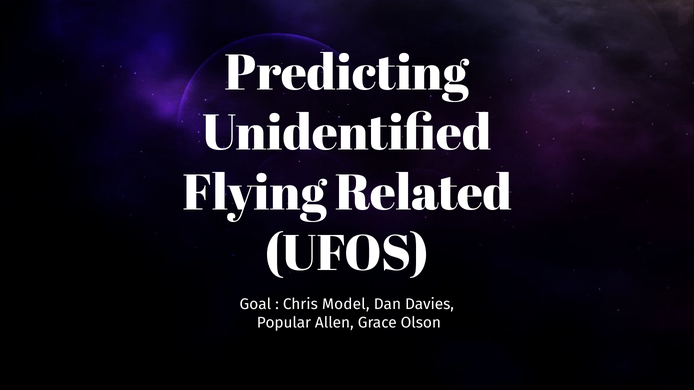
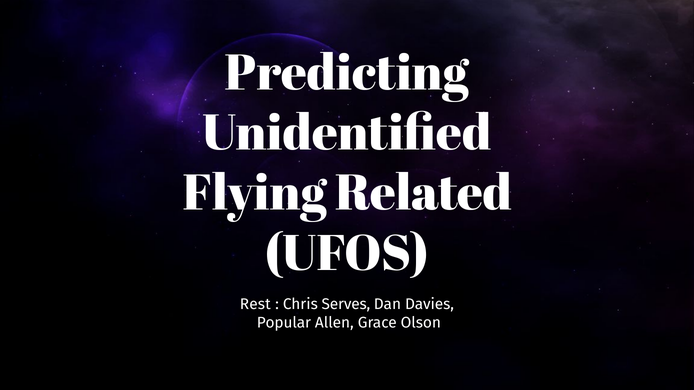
Goal: Goal -> Rest (255, 305)
Model: Model -> Serves (346, 305)
